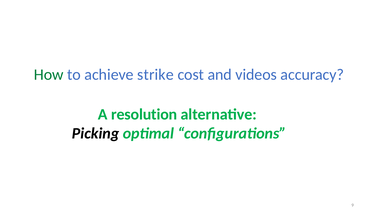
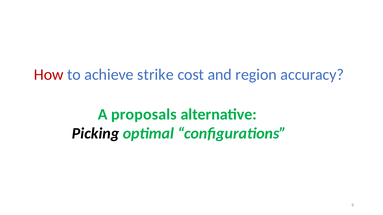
How colour: green -> red (49, 75)
videos: videos -> region (256, 75)
resolution: resolution -> proposals (144, 115)
